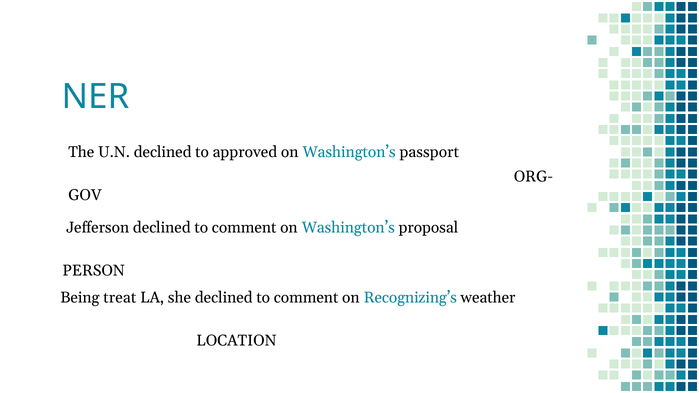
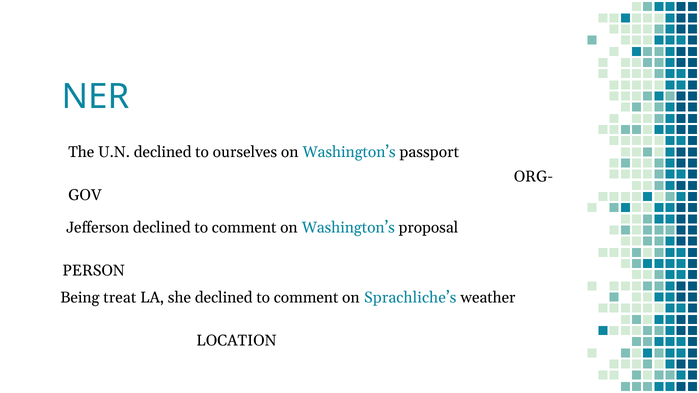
approved: approved -> ourselves (245, 152)
Recognizing’s: Recognizing’s -> Sprachliche’s (410, 298)
